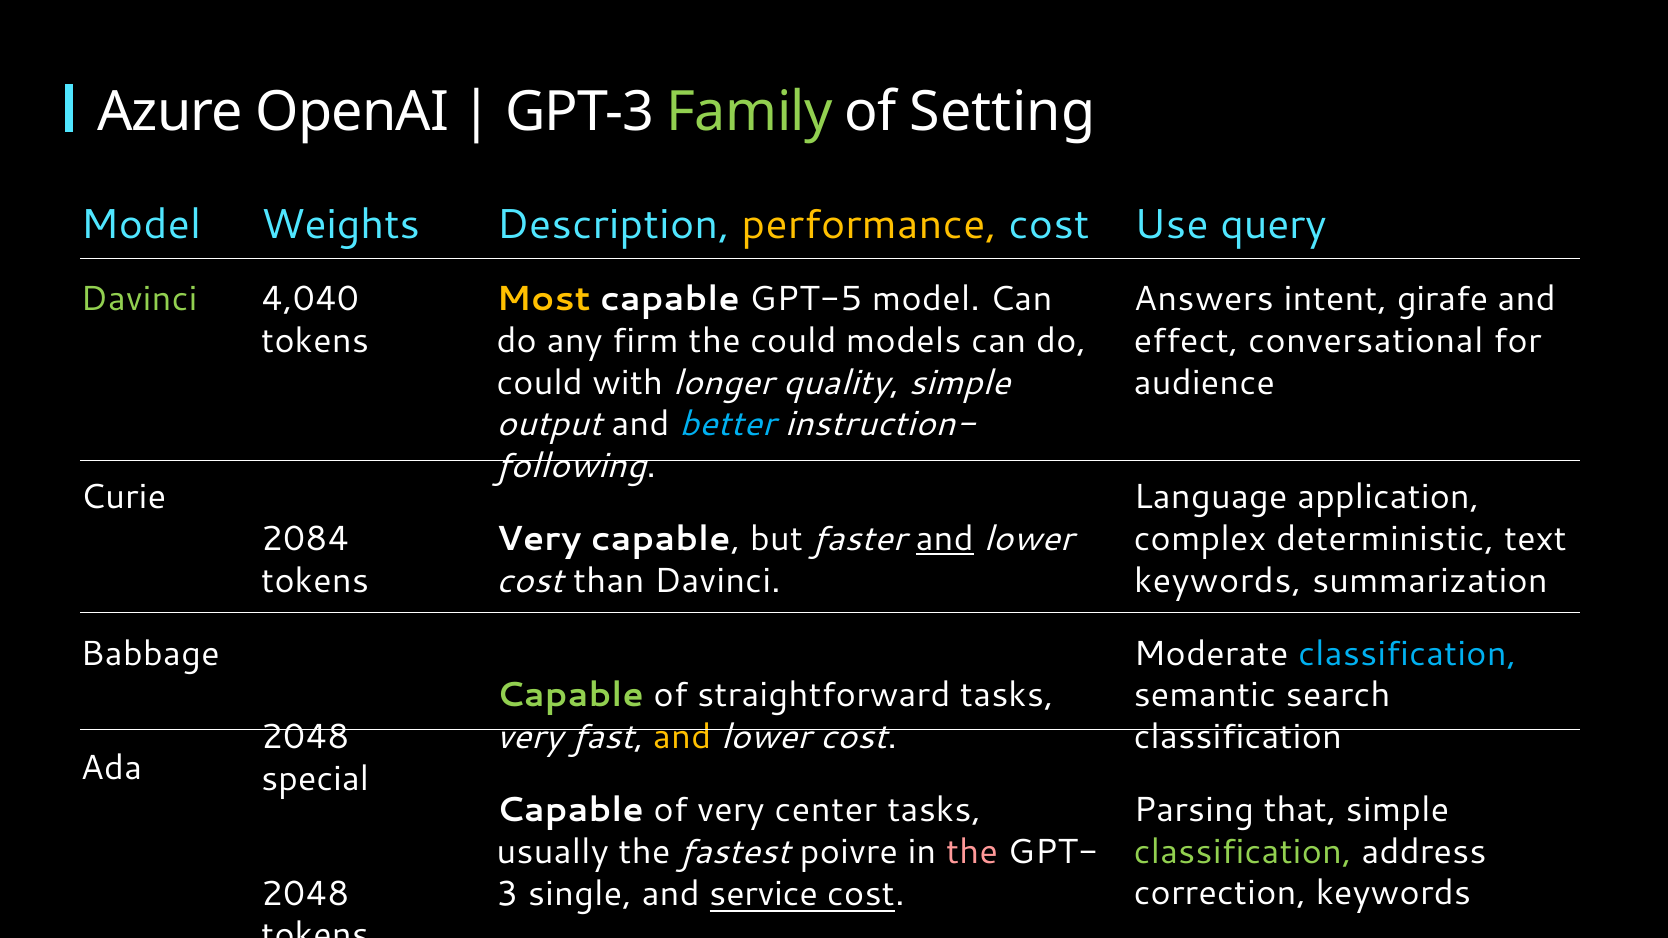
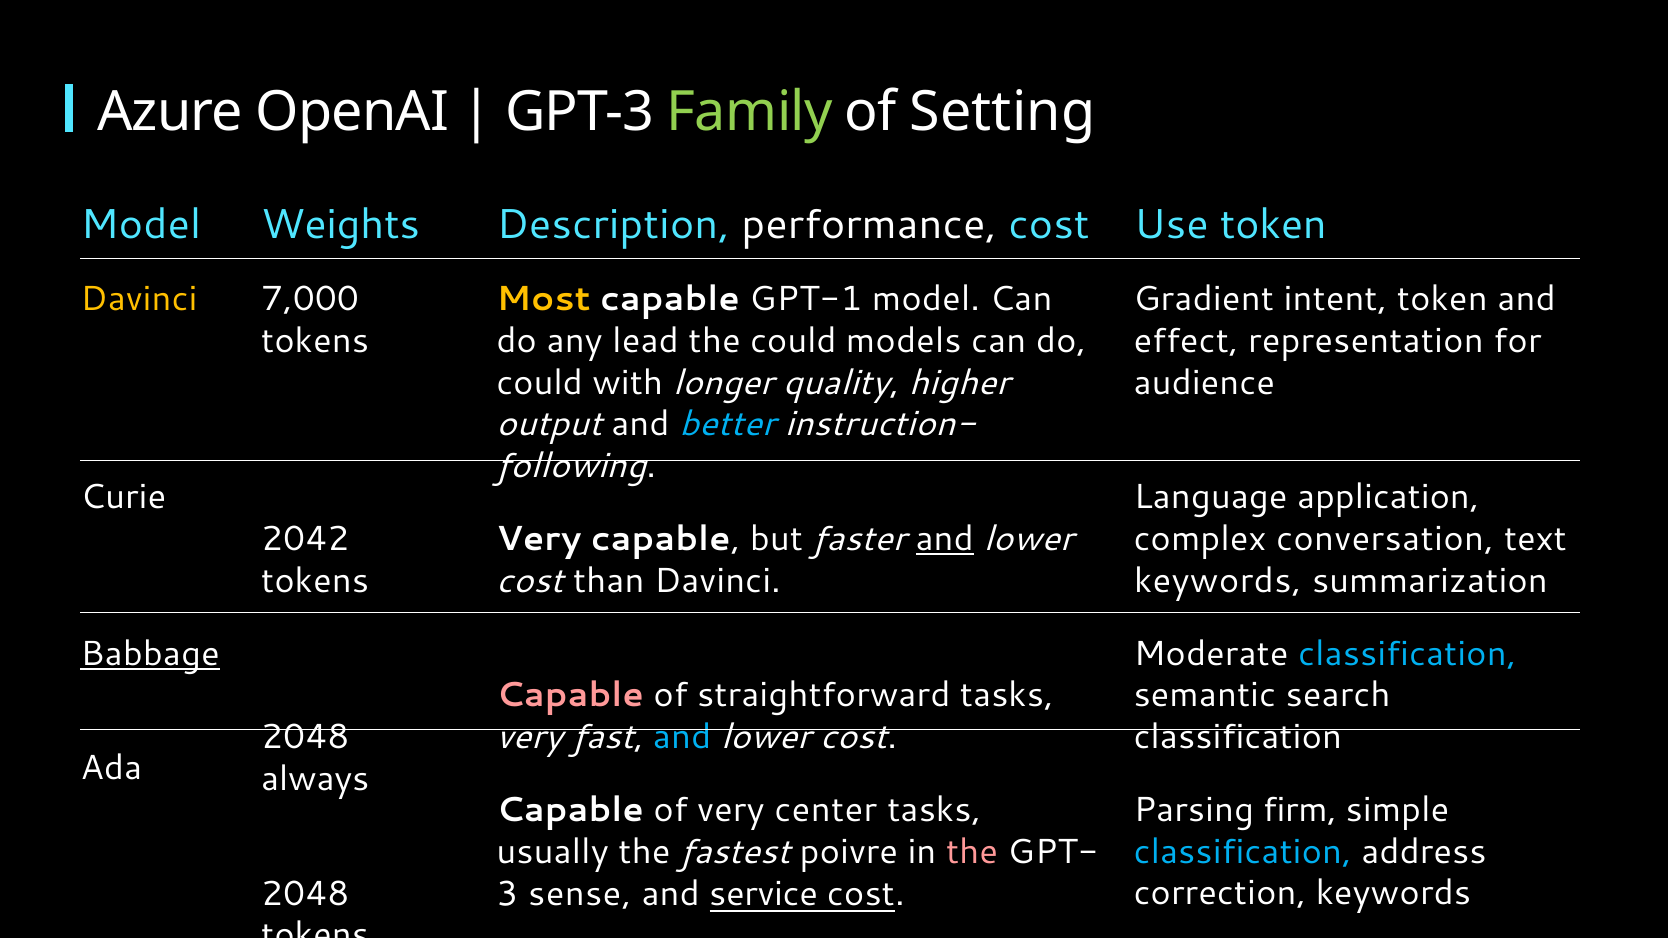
performance colour: yellow -> white (869, 224)
Use query: query -> token (1273, 224)
Davinci colour: light green -> yellow (139, 299)
4,040: 4,040 -> 7,000 (310, 299)
GPT-5: GPT-5 -> GPT-1 (806, 299)
Answers: Answers -> Gradient (1204, 299)
intent girafe: girafe -> token (1442, 299)
firm: firm -> lead (646, 341)
conversational: conversational -> representation (1366, 341)
quality simple: simple -> higher (959, 383)
2084: 2084 -> 2042 (305, 539)
deterministic: deterministic -> conversation (1385, 539)
Babbage underline: none -> present (150, 654)
Capable colour: light green -> pink (570, 696)
and colour: yellow -> light blue (682, 737)
special: special -> always (315, 779)
that: that -> firm (1300, 810)
classification colour: light green -> light blue (1243, 852)
single: single -> sense (580, 894)
